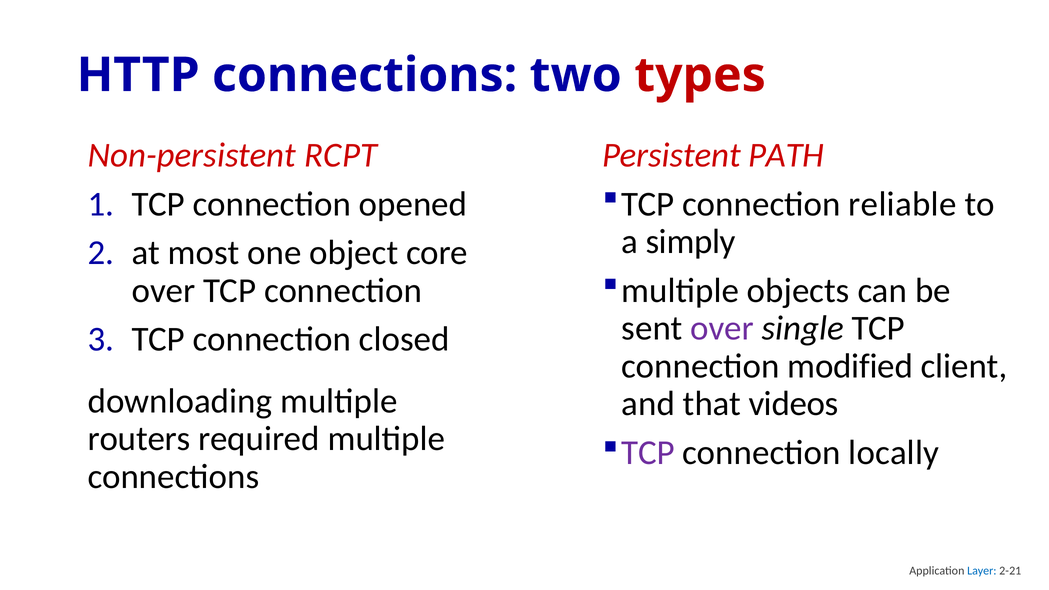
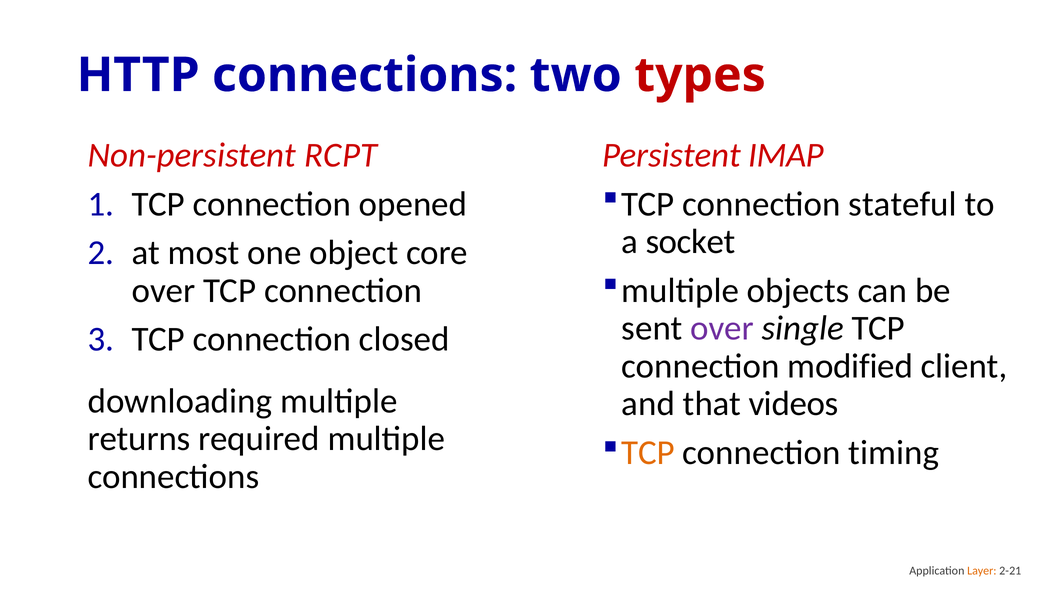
PATH: PATH -> IMAP (786, 155)
reliable: reliable -> stateful (903, 204)
simply: simply -> socket (691, 242)
routers: routers -> returns (139, 439)
TCP colour: purple -> orange (648, 453)
locally: locally -> timing (894, 453)
Layer colour: blue -> orange (982, 571)
